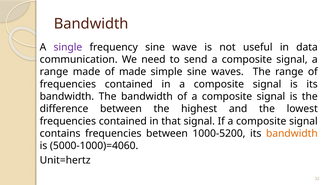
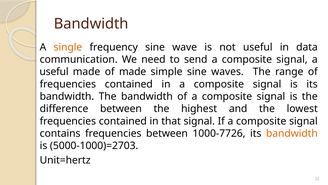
single colour: purple -> orange (68, 47)
range: range -> useful (54, 72)
1000-5200: 1000-5200 -> 1000-7726 (219, 133)
5000-1000)=4060: 5000-1000)=4060 -> 5000-1000)=2703 (94, 145)
